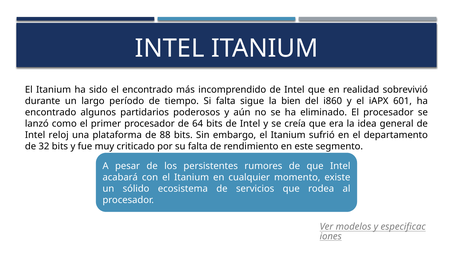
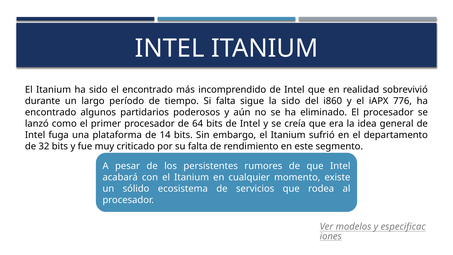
la bien: bien -> sido (291, 101)
601: 601 -> 776 (403, 101)
reloj: reloj -> fuga (59, 135)
88: 88 -> 14 (165, 135)
